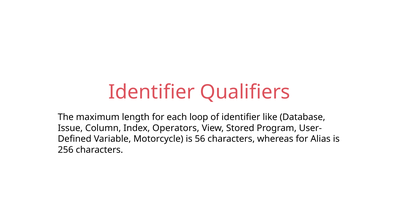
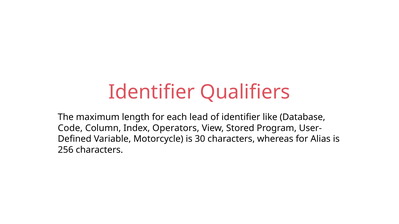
loop: loop -> lead (199, 117)
Issue: Issue -> Code (70, 128)
56: 56 -> 30 (200, 139)
